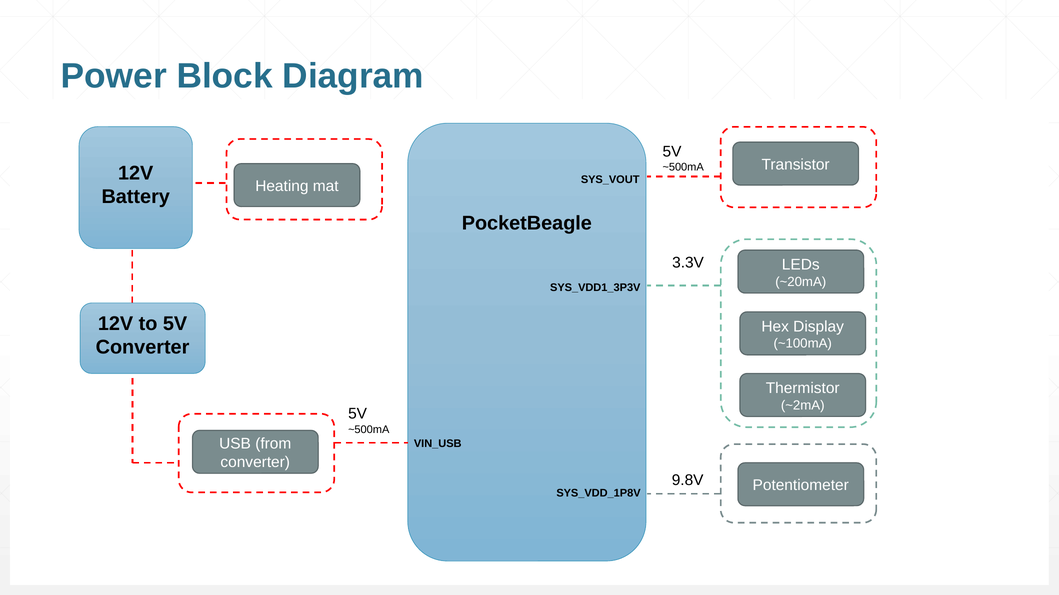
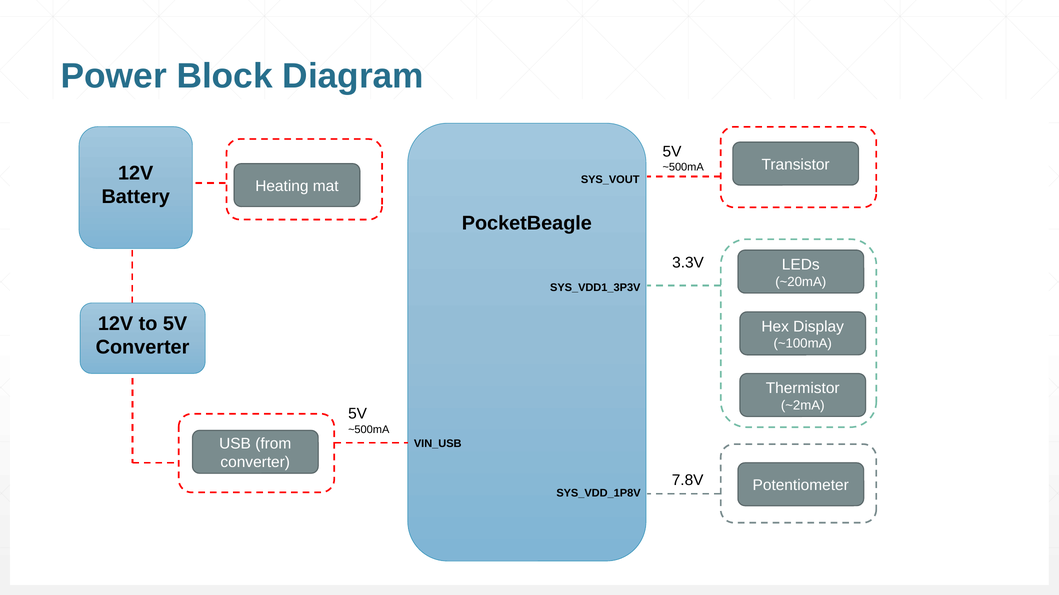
9.8V: 9.8V -> 7.8V (688, 480)
